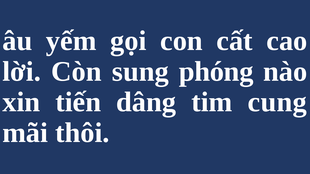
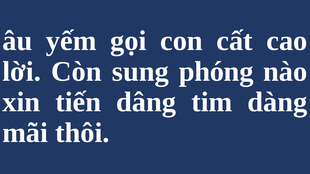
cung: cung -> dàng (277, 102)
